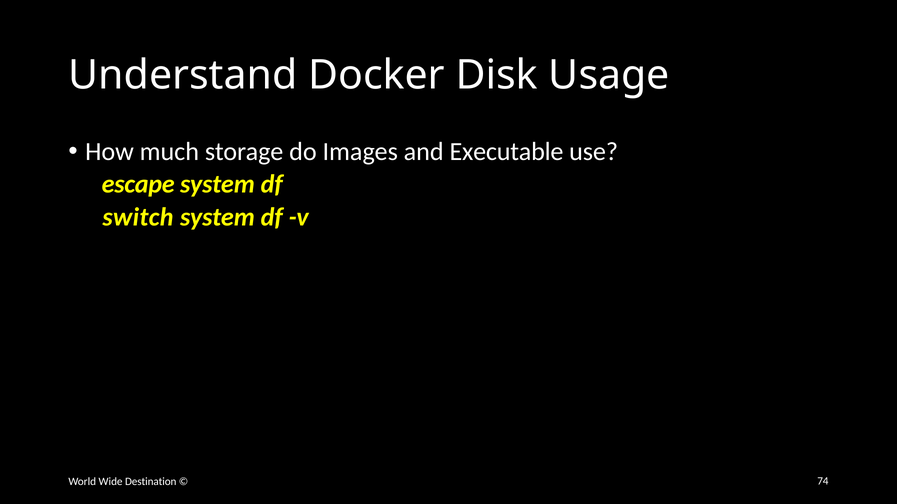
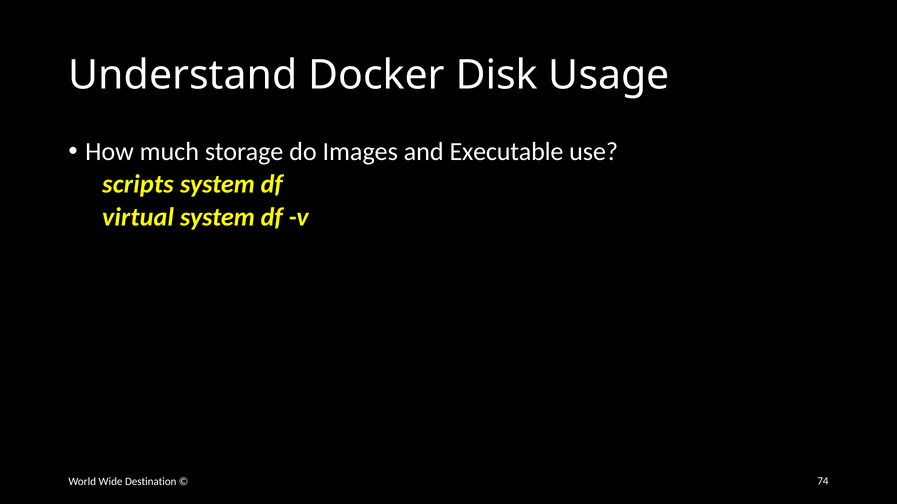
escape: escape -> scripts (138, 184)
switch: switch -> virtual (138, 217)
